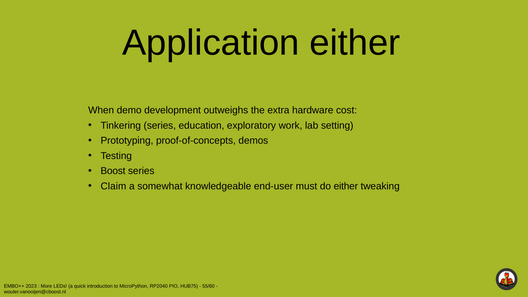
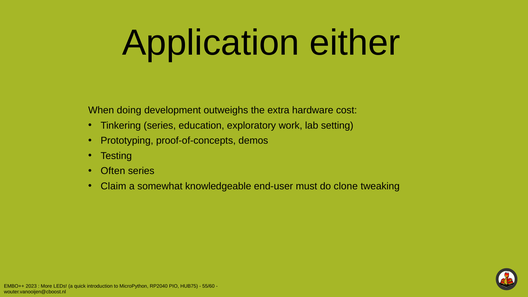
demo: demo -> doing (129, 110)
Boost: Boost -> Often (113, 171)
do either: either -> clone (346, 186)
